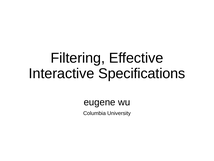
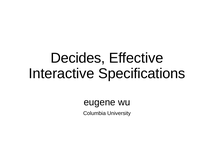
Filtering: Filtering -> Decides (78, 58)
